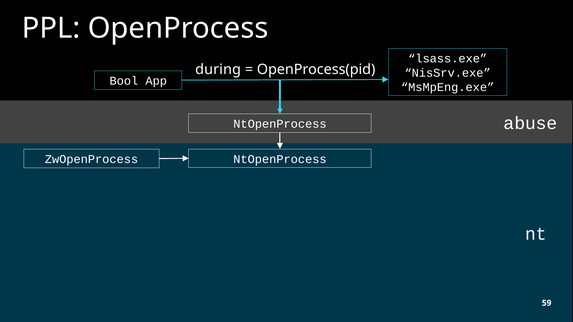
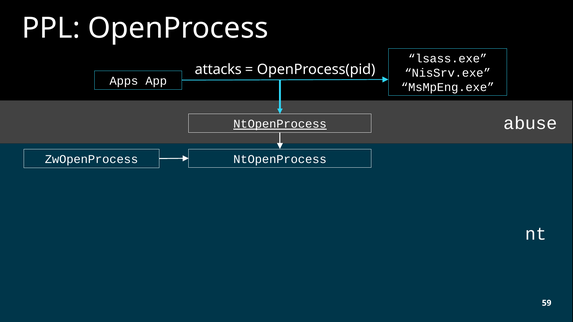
during: during -> attacks (218, 70)
Bool: Bool -> Apps (124, 81)
NtOpenProcess underline: none -> present (280, 124)
